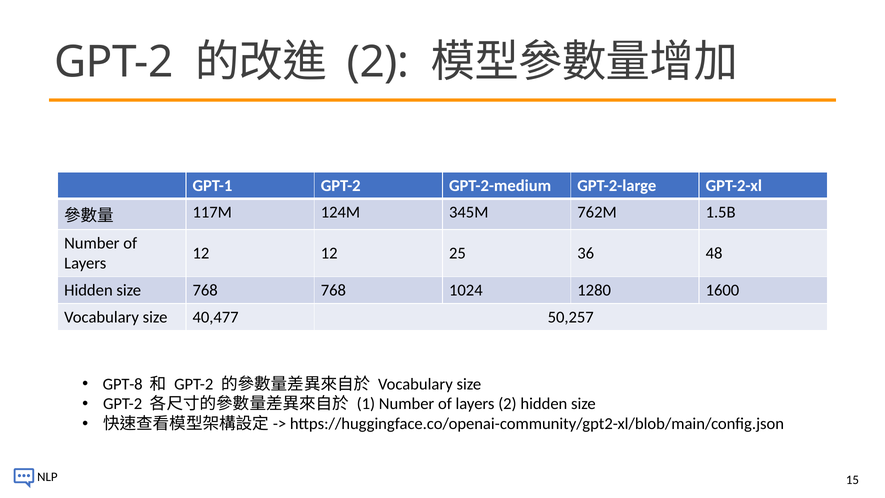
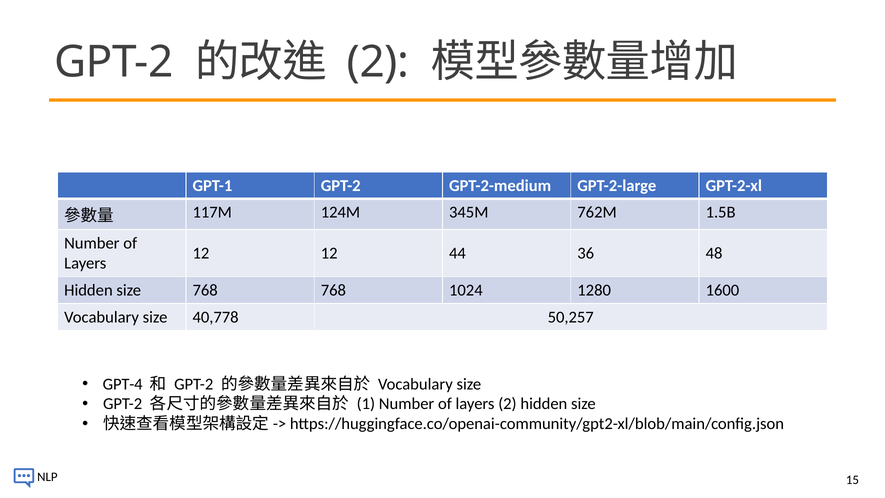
25: 25 -> 44 (457, 253)
40,477: 40,477 -> 40,778 (216, 317)
GPT-8: GPT-8 -> GPT-4 (123, 384)
